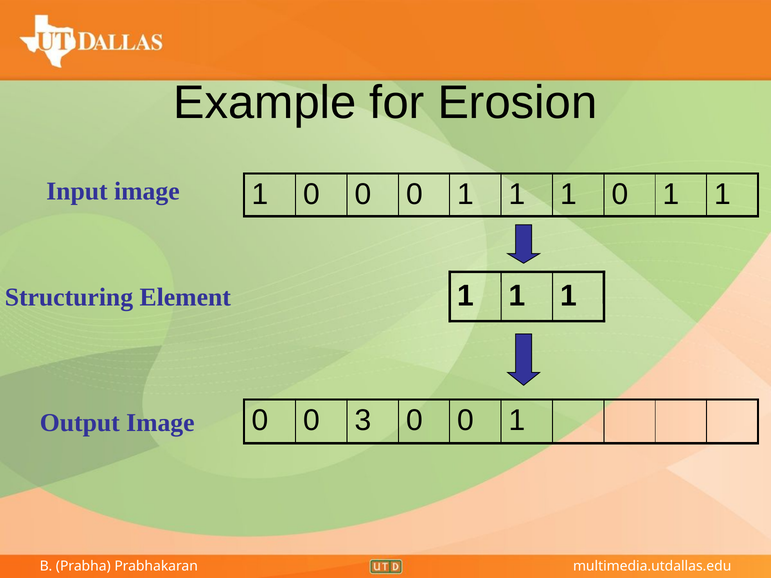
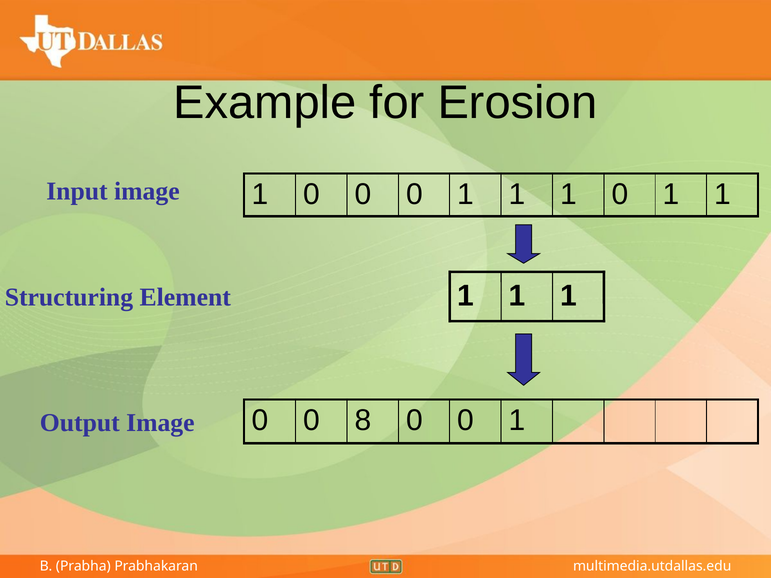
3: 3 -> 8 (363, 421)
